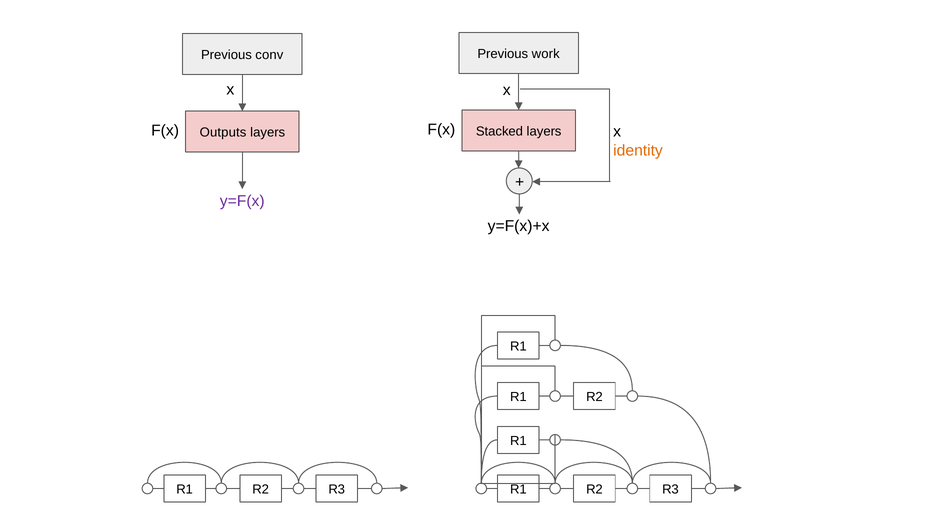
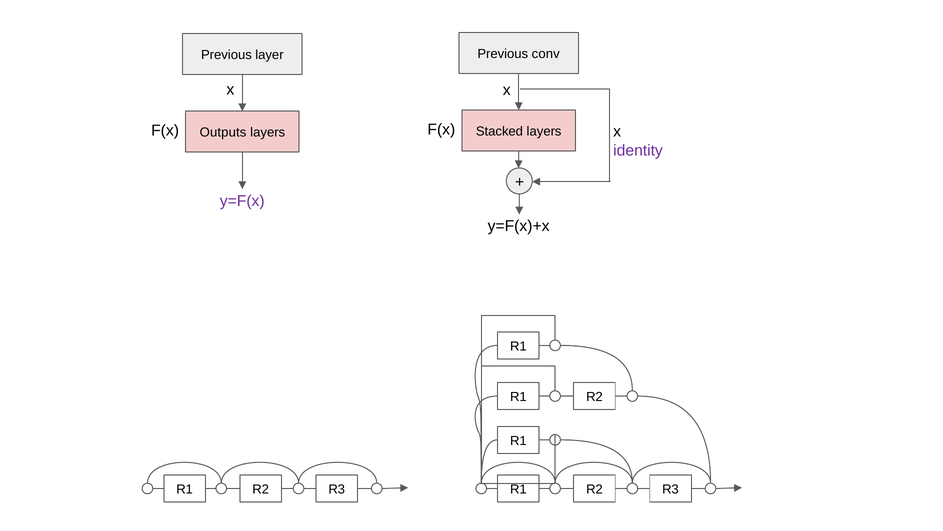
work: work -> conv (546, 54)
conv: conv -> layer (269, 55)
identity colour: orange -> purple (638, 150)
